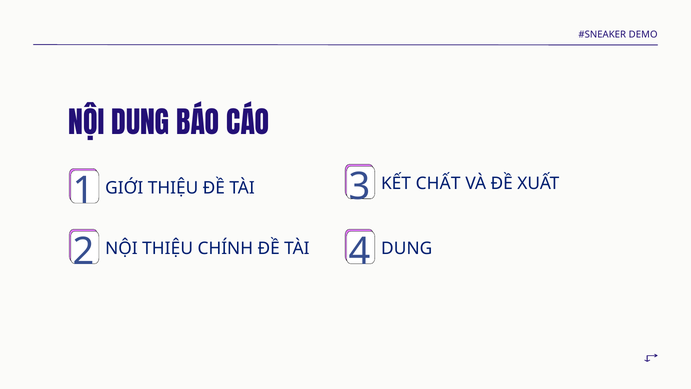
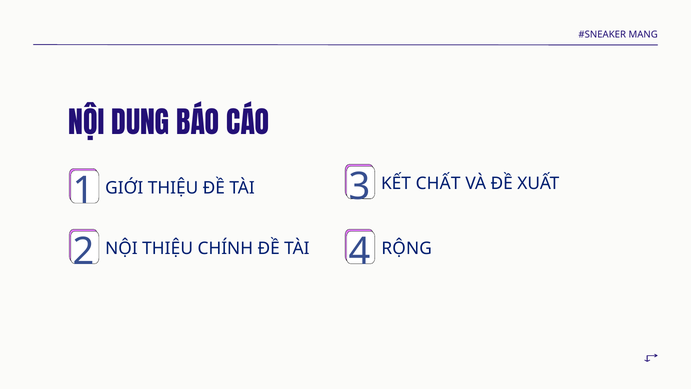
DEMO: DEMO -> MANG (643, 34)
2 DUNG: DUNG -> RỘNG (407, 248)
